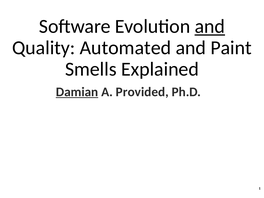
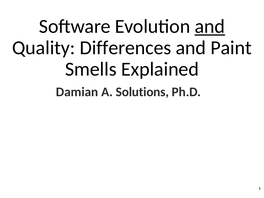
Automated: Automated -> Differences (125, 48)
Damian underline: present -> none (77, 92)
Provided: Provided -> Solutions (142, 92)
